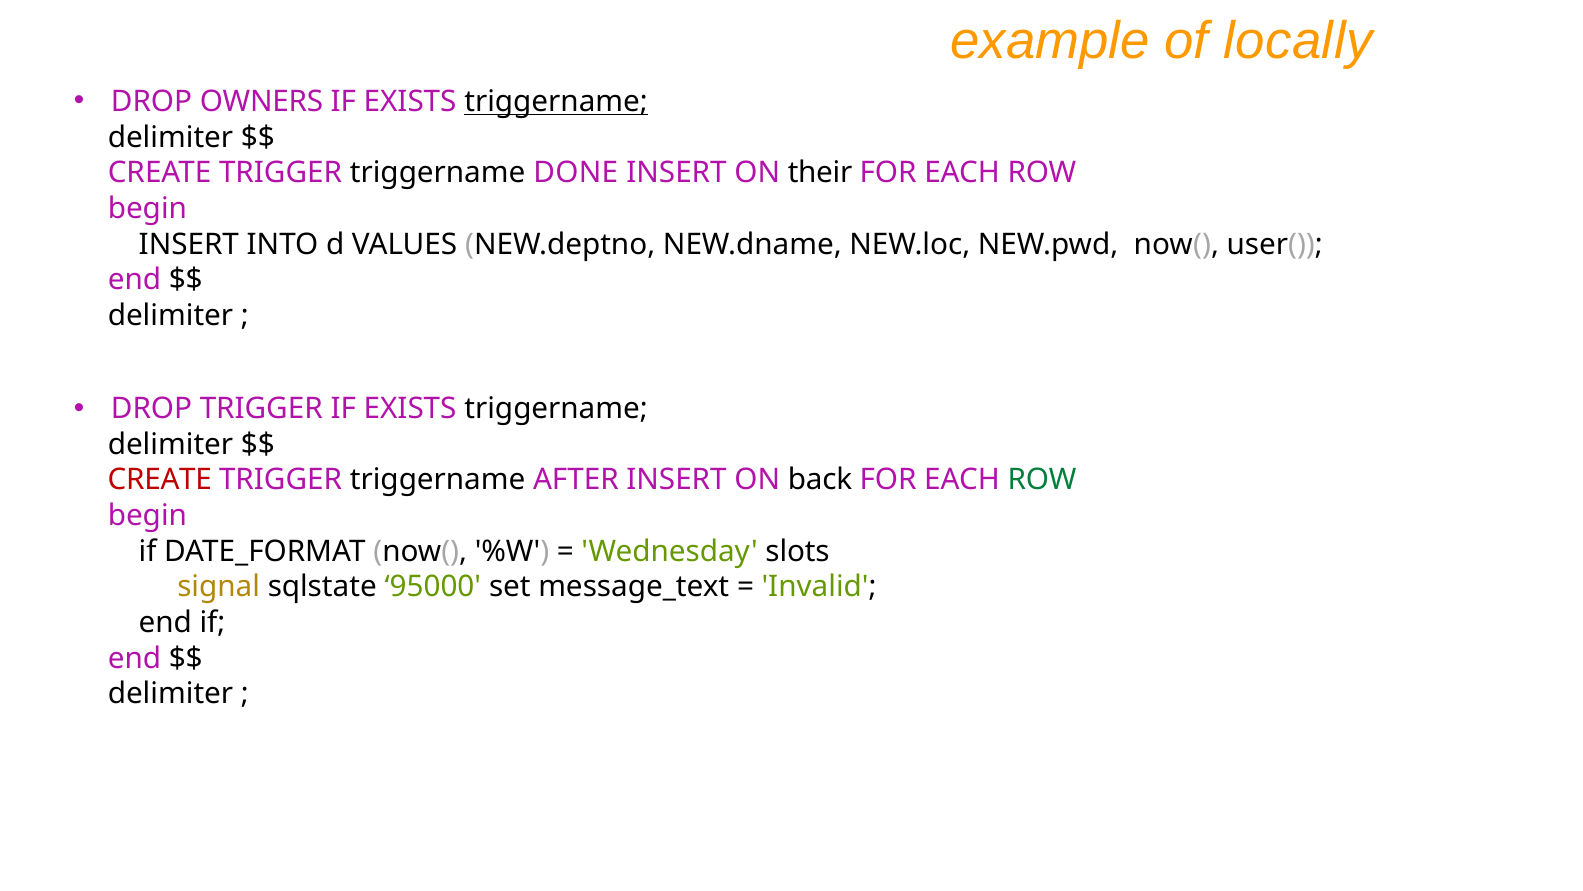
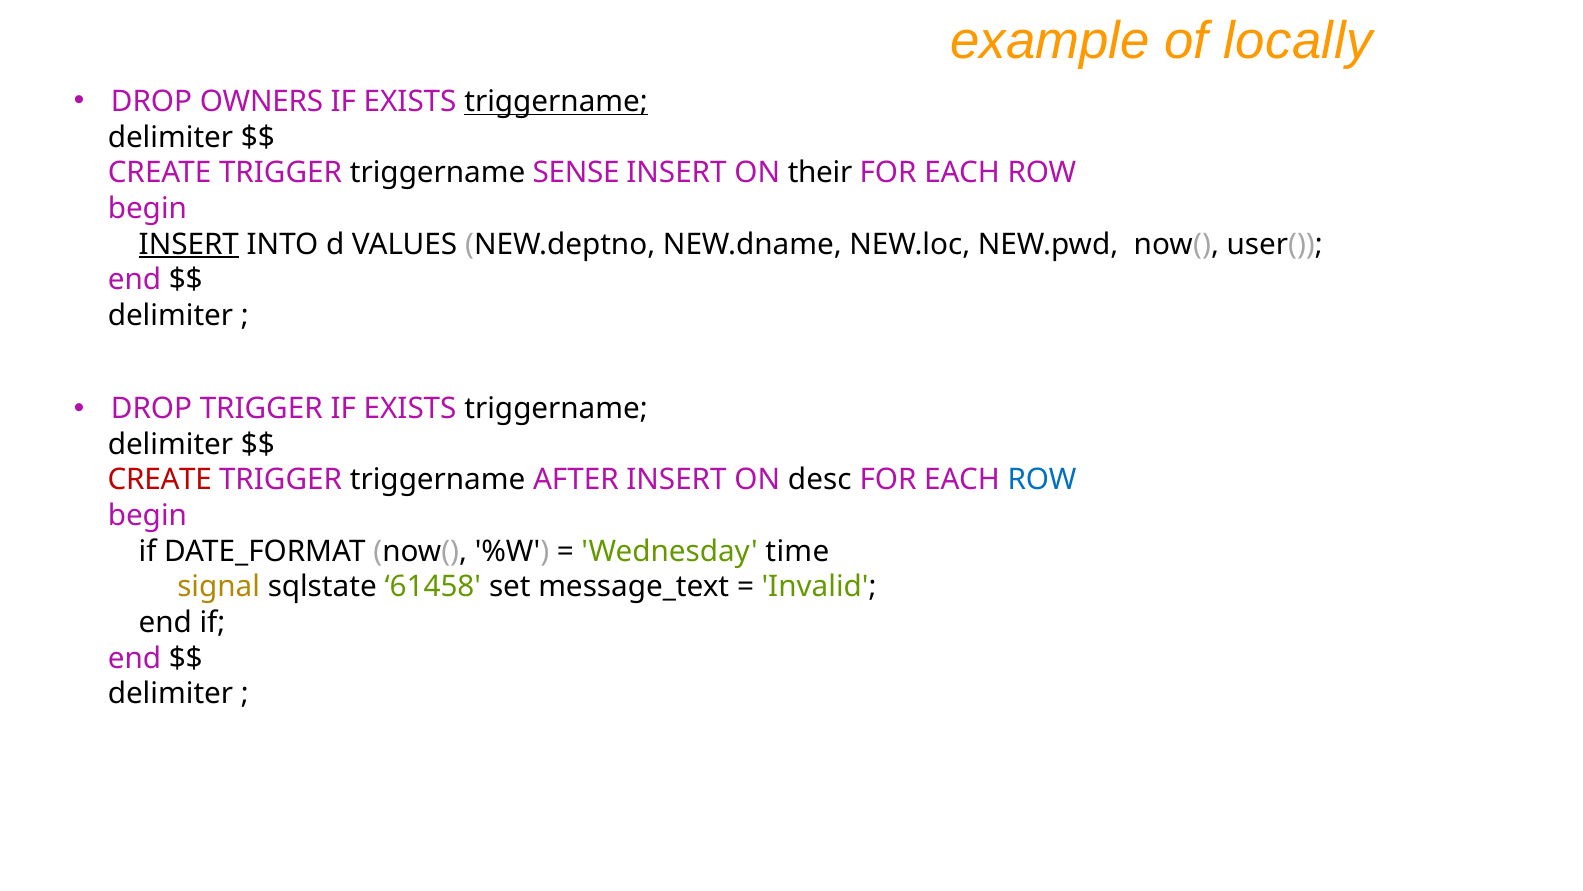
DONE: DONE -> SENSE (576, 173)
INSERT underline: none -> present (189, 244)
back: back -> desc (820, 480)
ROW colour: green -> blue (1042, 480)
slots: slots -> time (797, 551)
95000: 95000 -> 61458 (433, 587)
